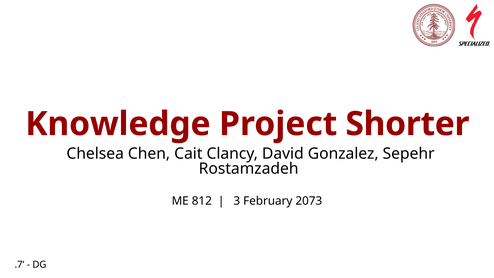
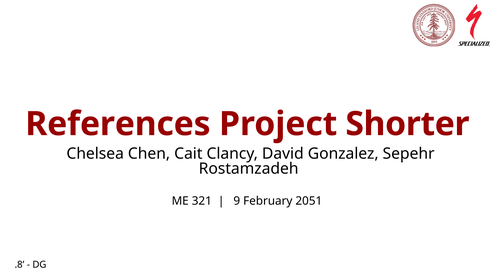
Knowledge: Knowledge -> References (118, 124)
812: 812 -> 321 (202, 201)
3: 3 -> 9 (237, 201)
2073: 2073 -> 2051 (309, 201)
.7: .7 -> .8 (19, 264)
